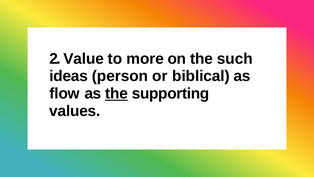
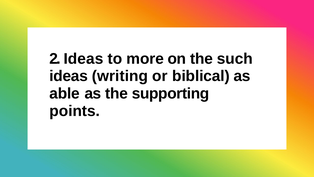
2 Value: Value -> Ideas (83, 59)
person: person -> writing (120, 76)
flow: flow -> able (65, 93)
the underline: present -> none (116, 93)
values: values -> points (75, 111)
